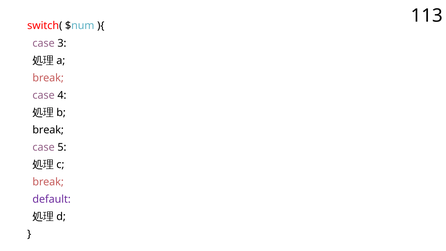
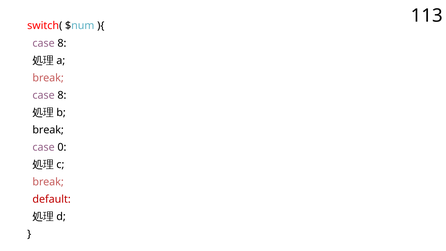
3: 3 -> 8 (62, 43)
4: 4 -> 8 (62, 95)
5: 5 -> 0 (62, 147)
default colour: purple -> red (52, 199)
